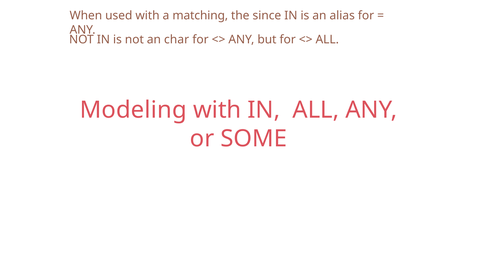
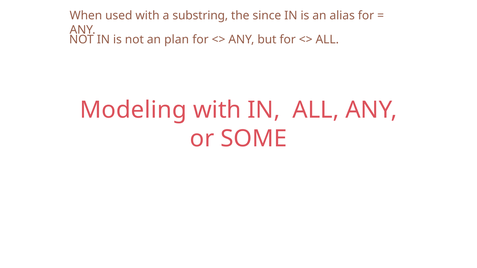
matching: matching -> substring (200, 16)
char: char -> plan (177, 40)
